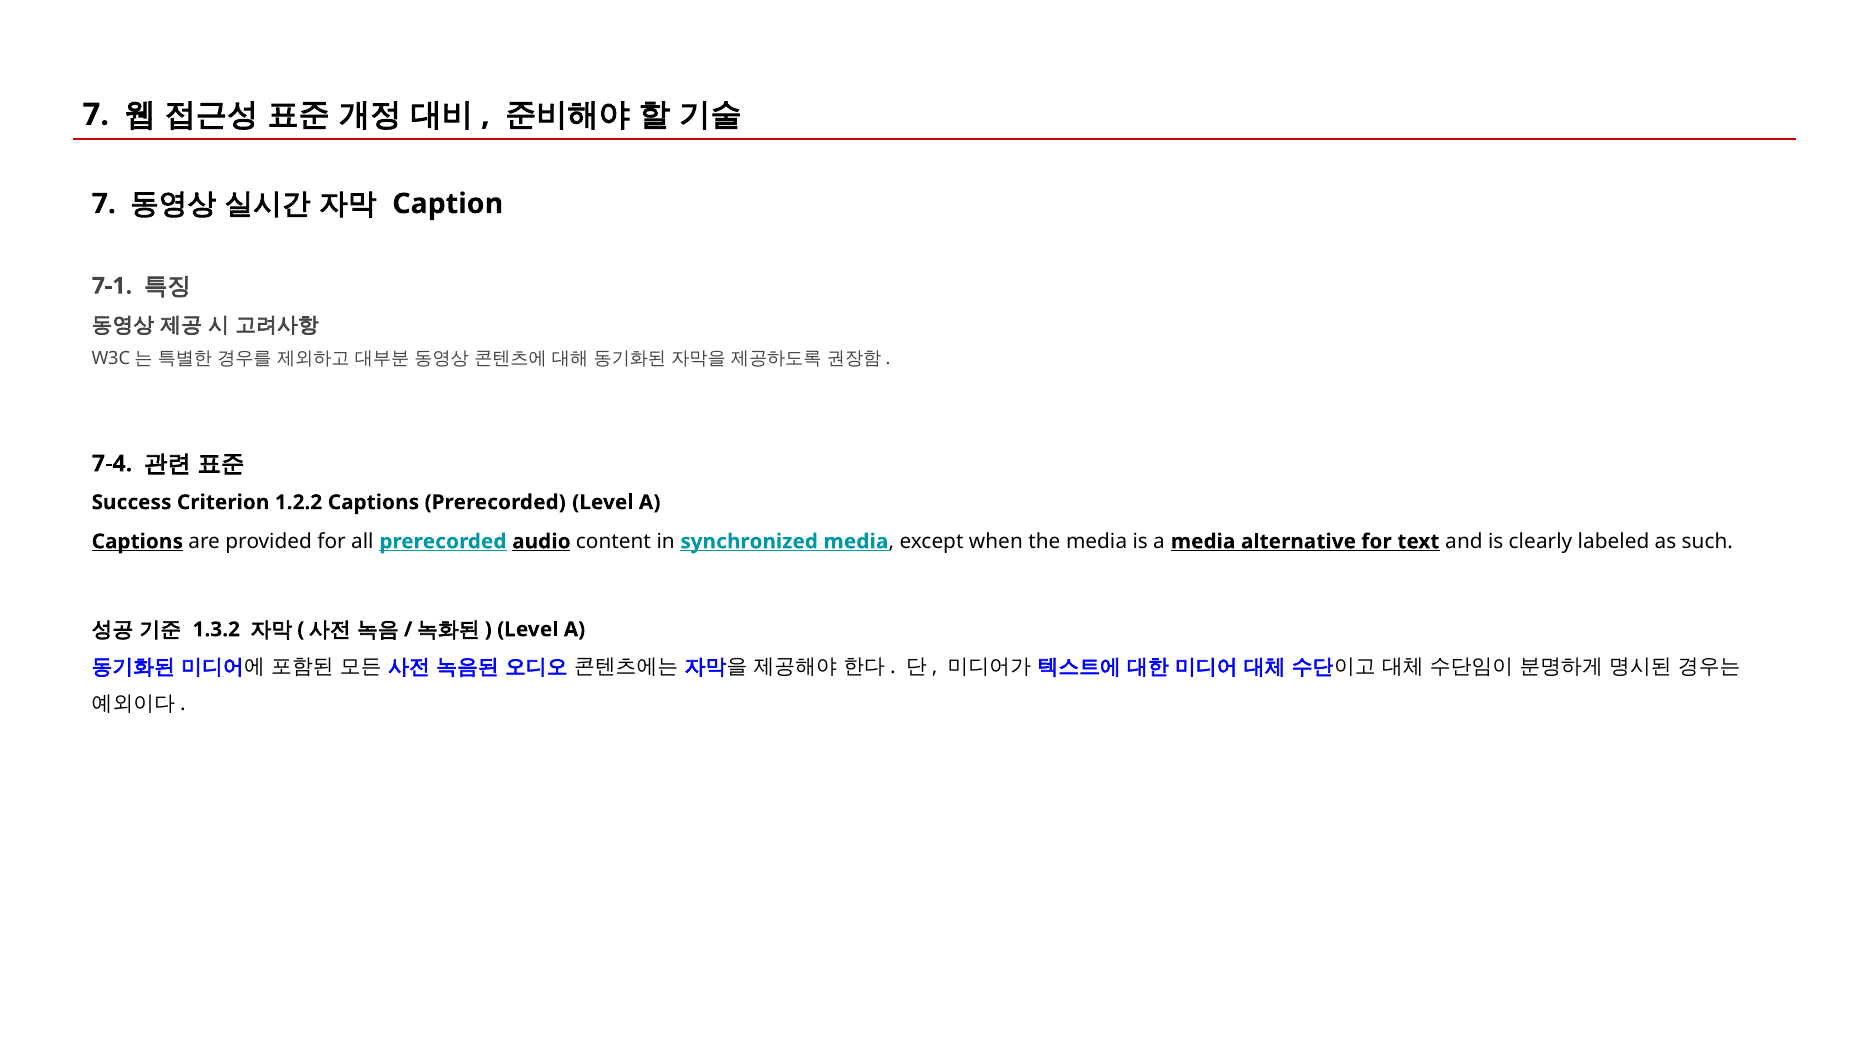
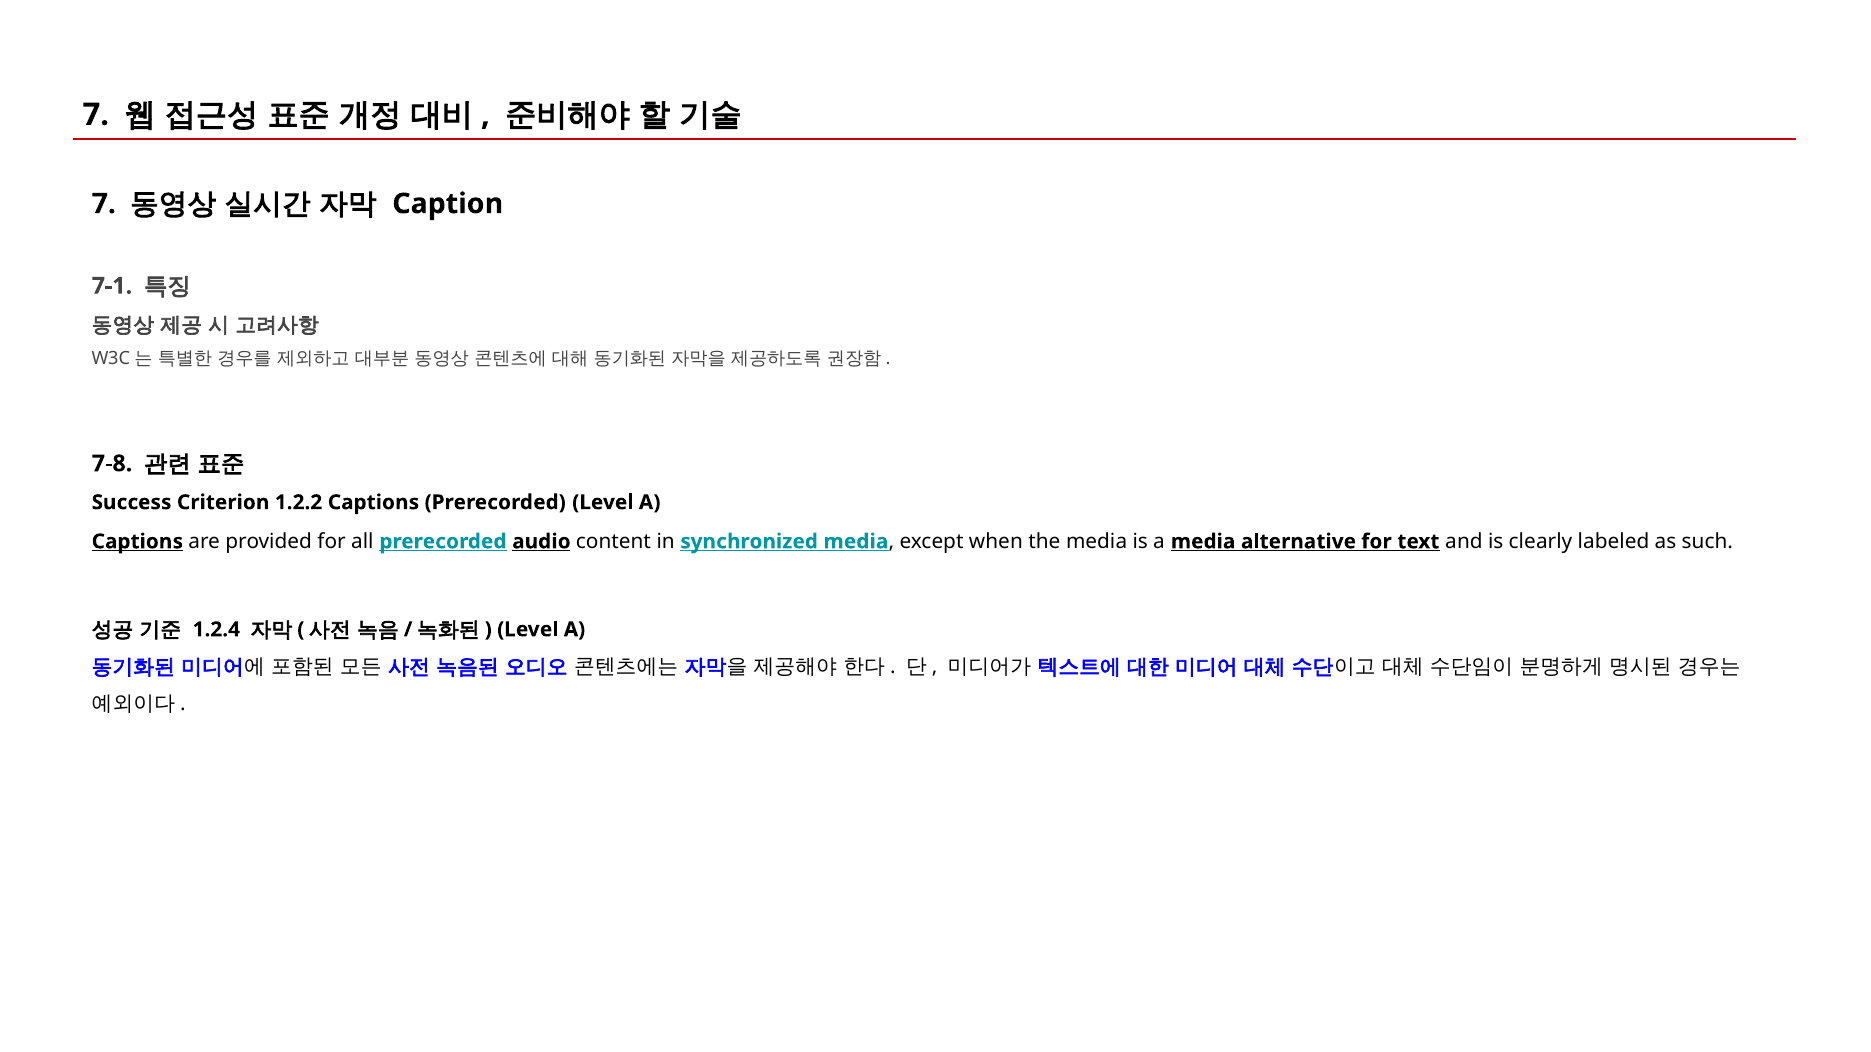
7-4: 7-4 -> 7-8 (112, 464)
1.3.2: 1.3.2 -> 1.2.4 (216, 630)
